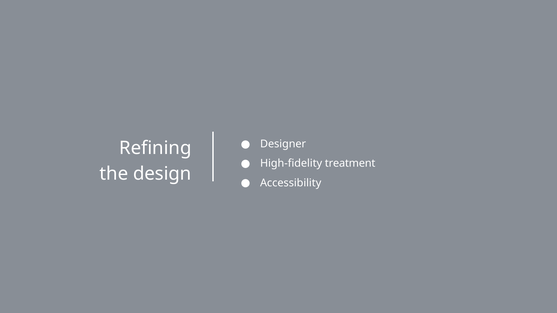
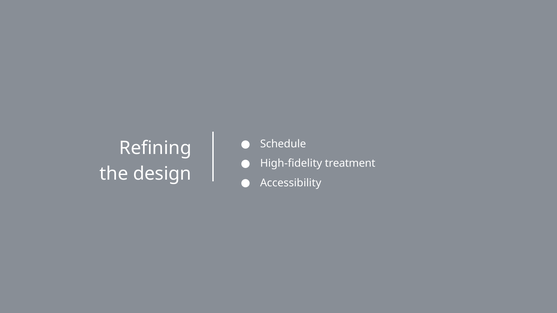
Designer: Designer -> Schedule (283, 144)
